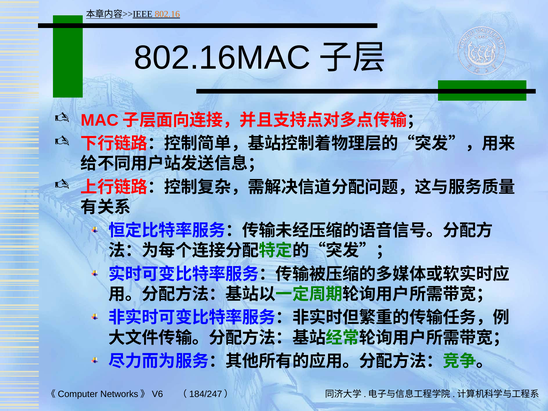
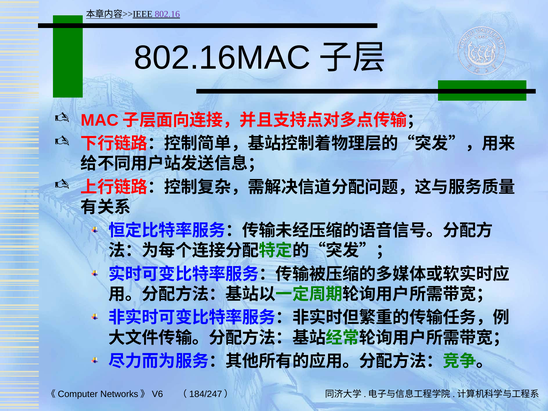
802.16 colour: orange -> purple (167, 14)
